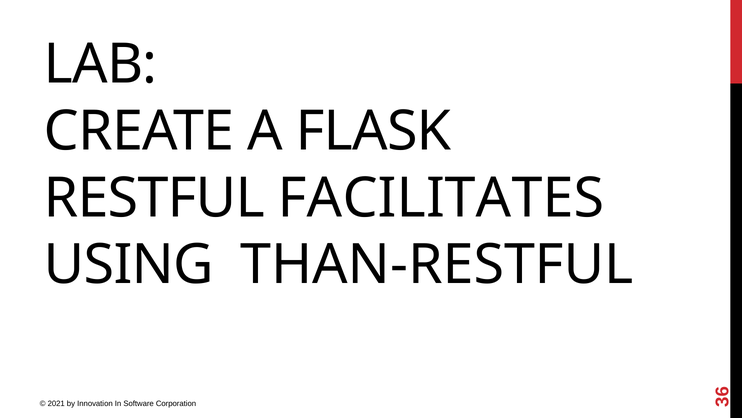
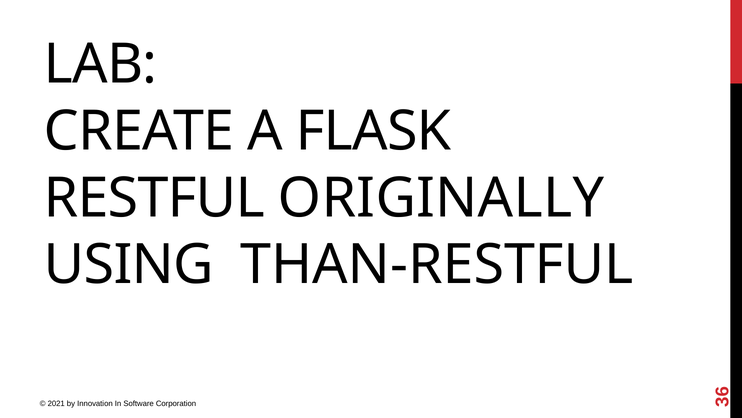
FACILITATES: FACILITATES -> ORIGINALLY (441, 198)
